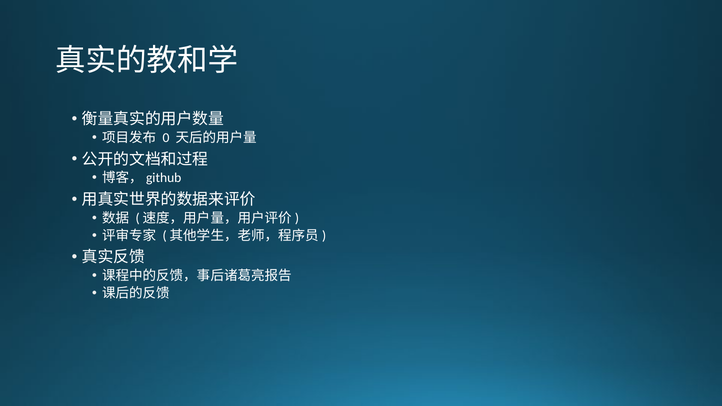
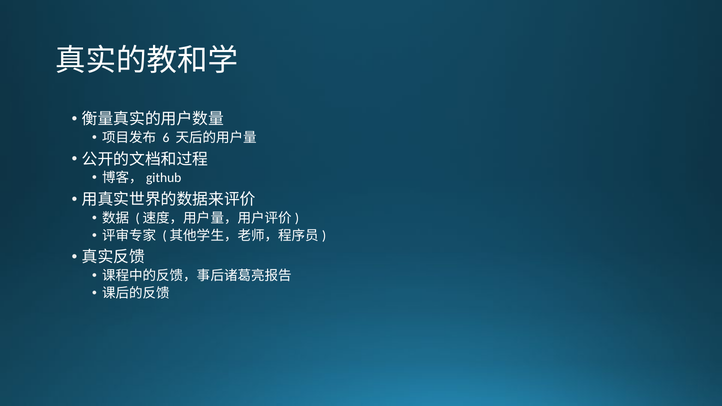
0: 0 -> 6 (166, 138)
